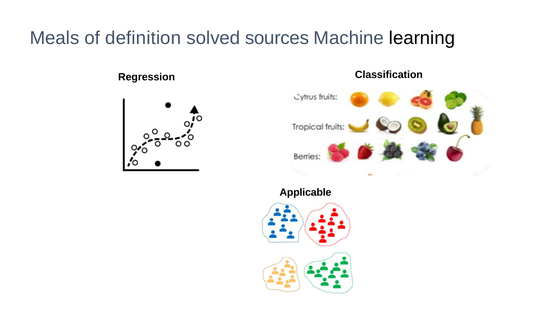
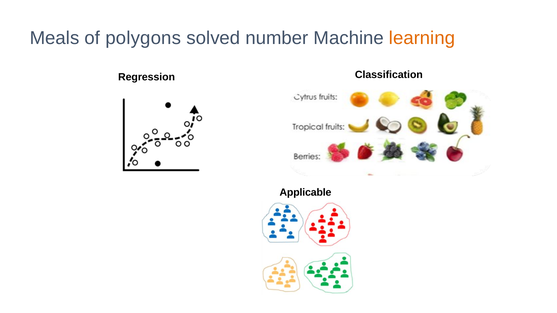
definition: definition -> polygons (143, 38)
sources: sources -> number (277, 38)
learning colour: black -> orange (422, 38)
